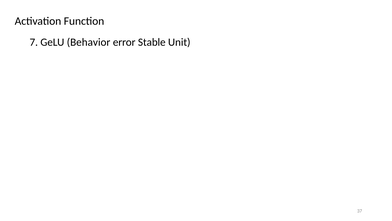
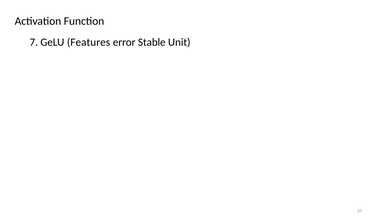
Behavior: Behavior -> Features (89, 42)
